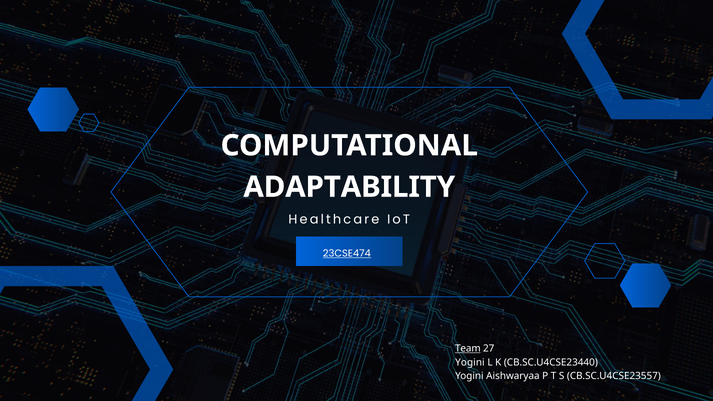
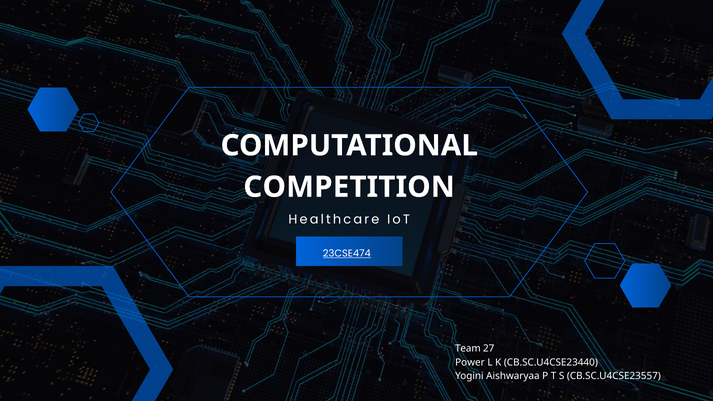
ADAPTABILITY: ADAPTABILITY -> COMPETITION (349, 187)
Team underline: present -> none (468, 348)
Yogini: Yogini -> Power (470, 362)
